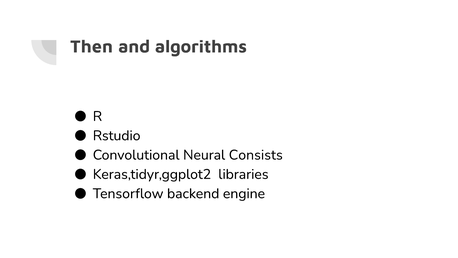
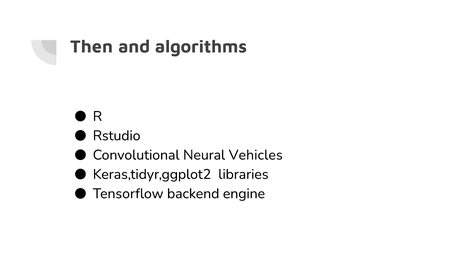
Consists: Consists -> Vehicles (256, 155)
